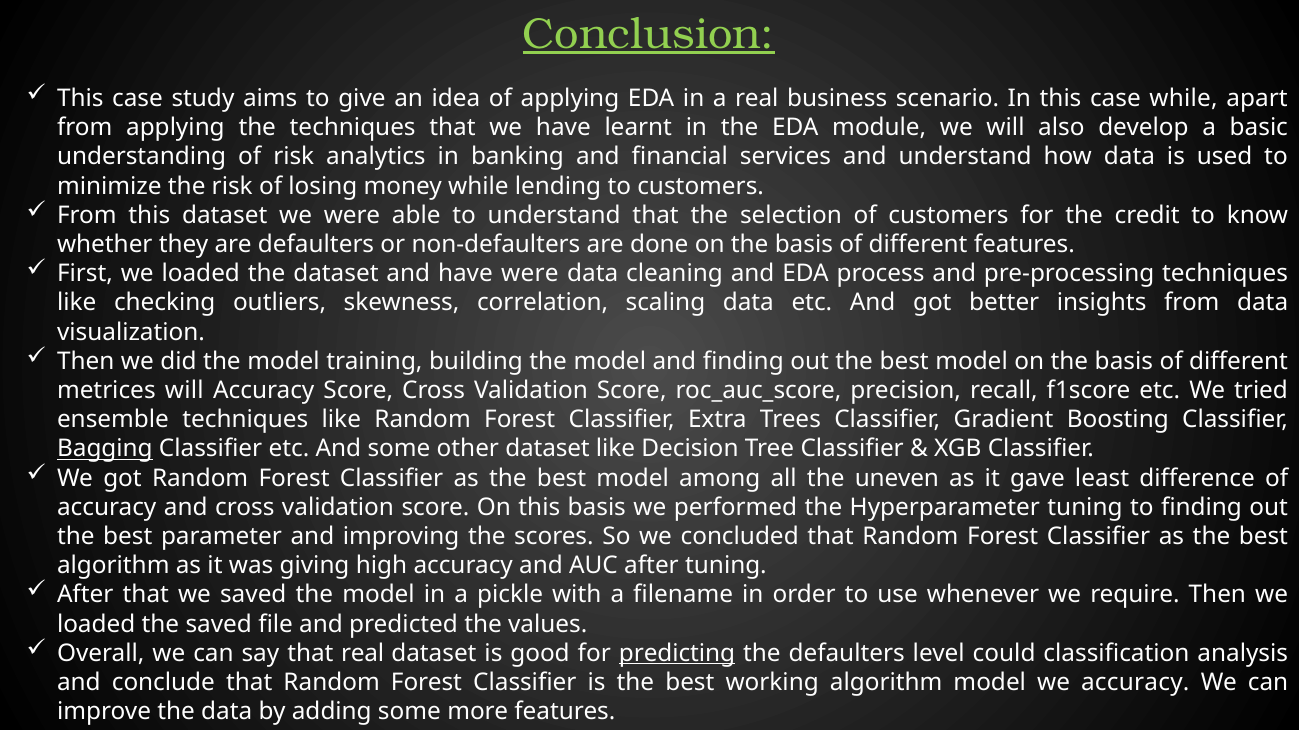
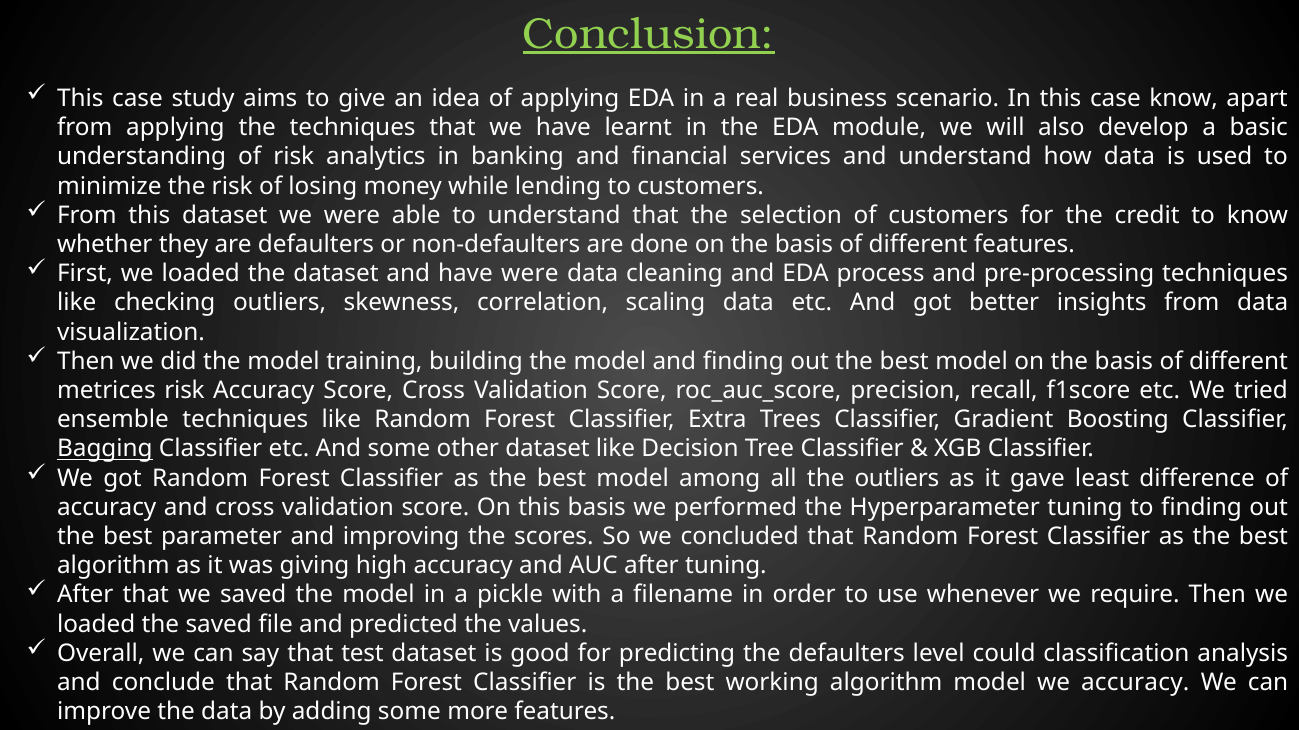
case while: while -> know (1184, 99)
metrices will: will -> risk (185, 391)
the uneven: uneven -> outliers (897, 479)
that real: real -> test (363, 654)
predicting underline: present -> none (677, 654)
